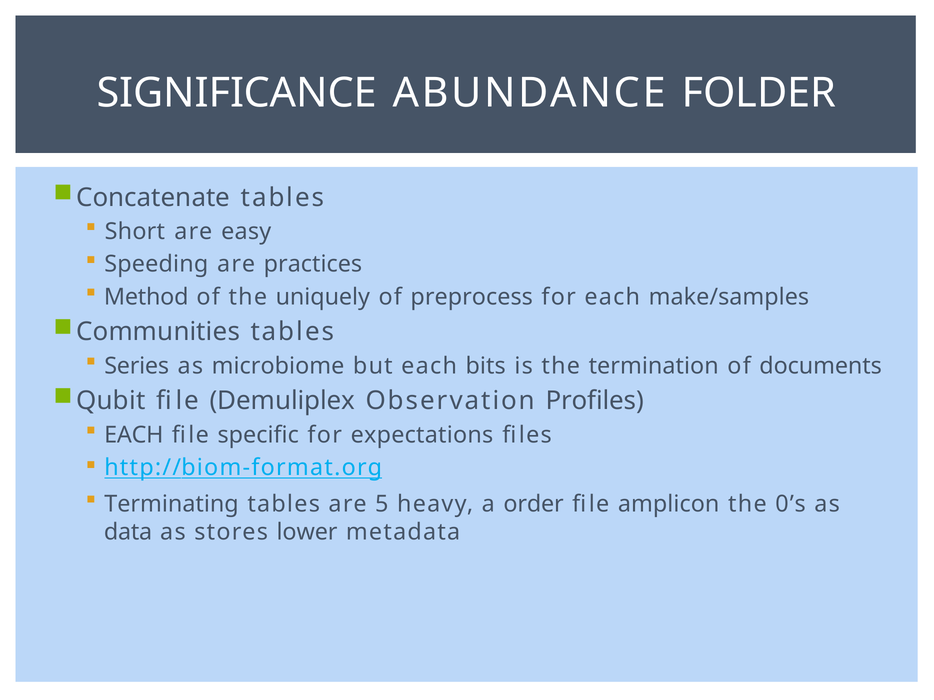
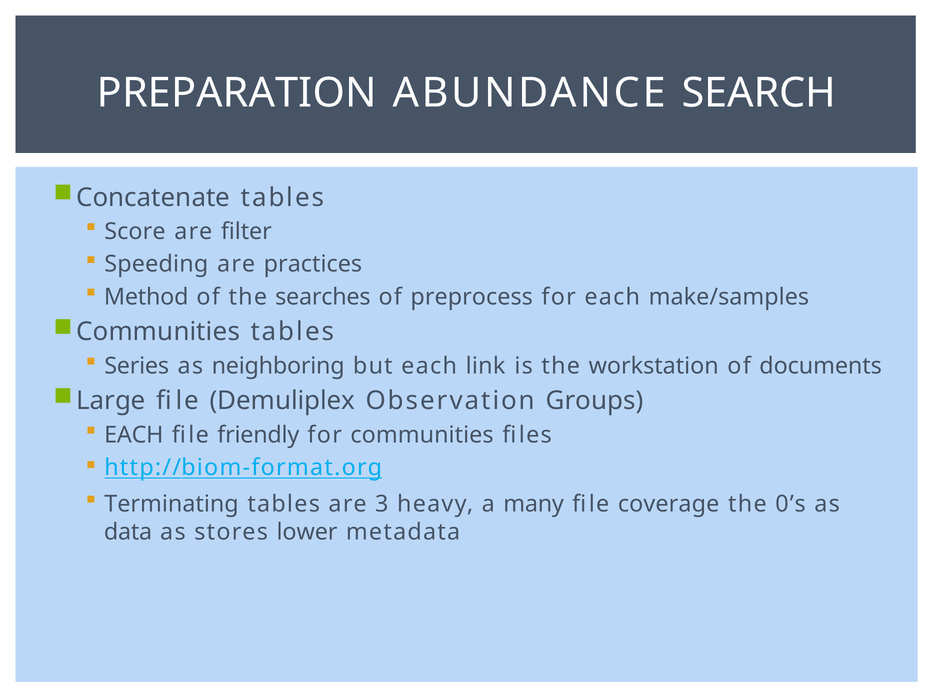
SIGNIFICANCE: SIGNIFICANCE -> PREPARATION (237, 93)
FOLDER: FOLDER -> SEARCH (759, 93)
Short: Short -> Score (135, 232)
easy: easy -> filter (246, 232)
uniquely: uniquely -> searches (323, 297)
microbiome: microbiome -> neighboring (278, 366)
bits: bits -> link (486, 366)
termination: termination -> workstation (654, 366)
Qubit: Qubit -> Large (111, 401)
Profiles: Profiles -> Groups (595, 401)
specific: specific -> friendly (258, 435)
for expectations: expectations -> communities (422, 435)
5: 5 -> 3 (382, 504)
order: order -> many (534, 504)
amplicon: amplicon -> coverage (669, 504)
